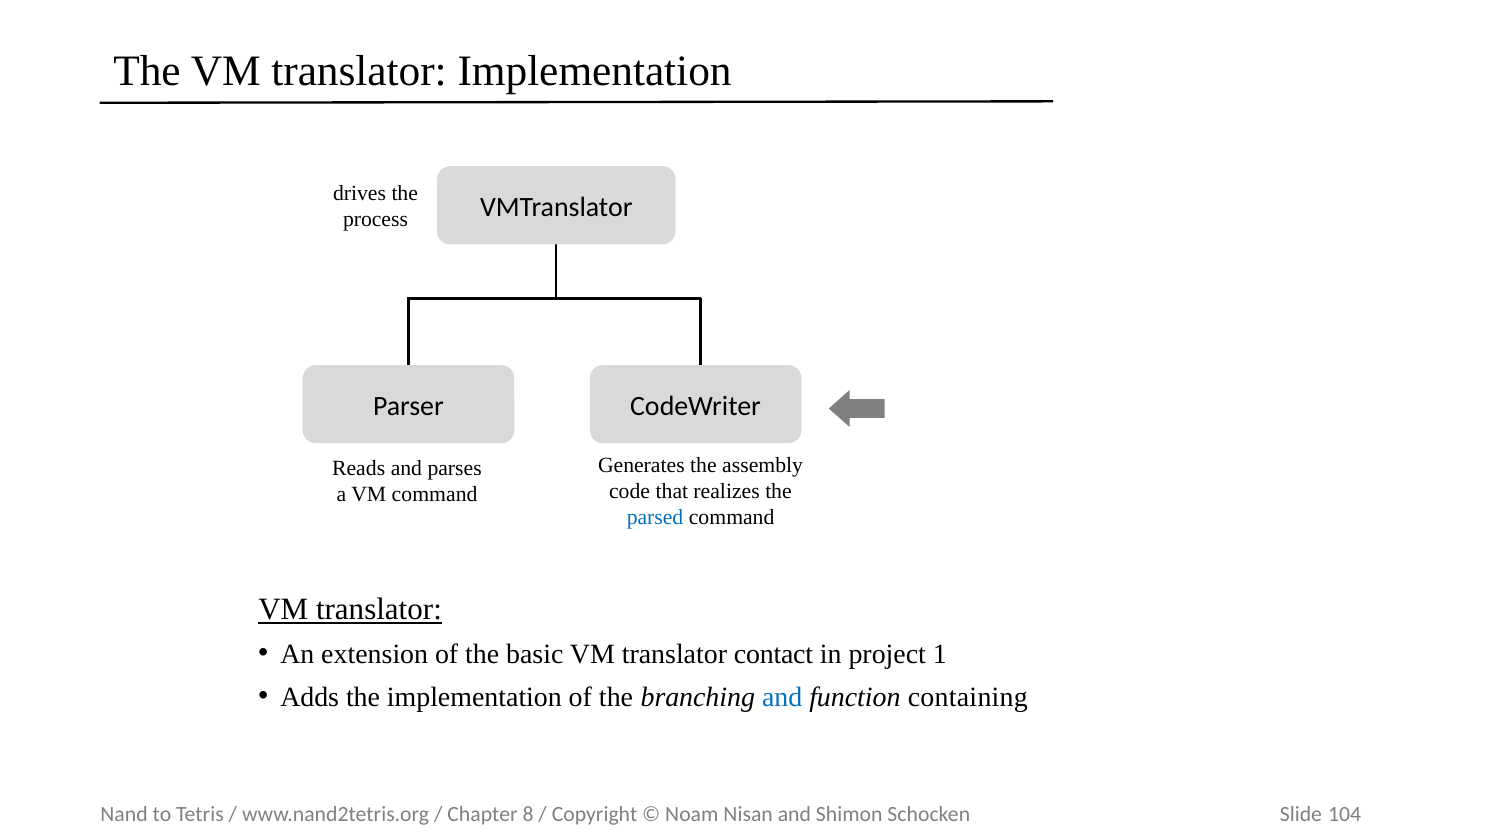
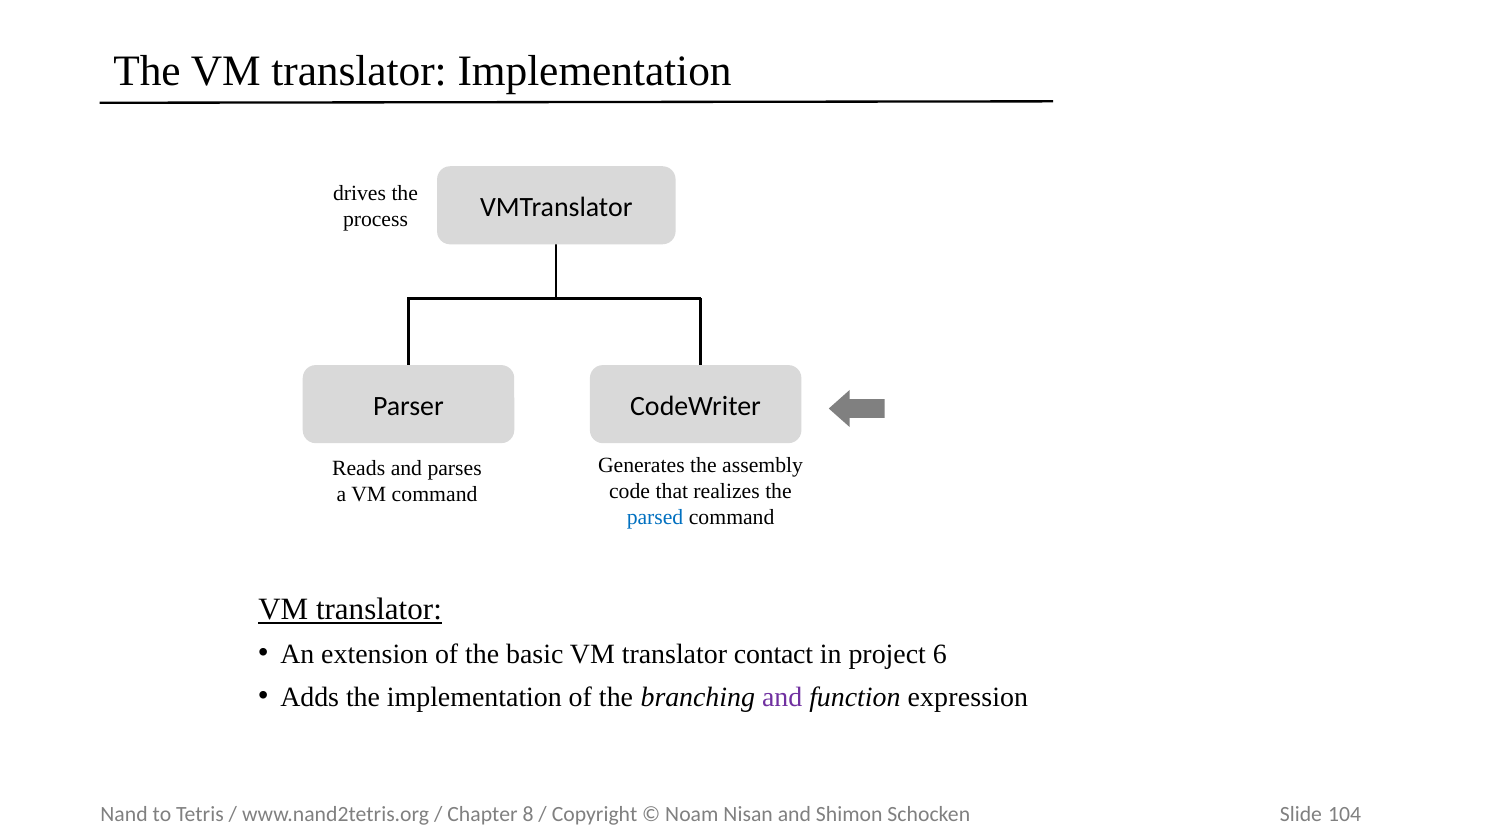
1: 1 -> 6 (940, 654)
and colour: blue -> purple (782, 697)
containing: containing -> expression (968, 697)
